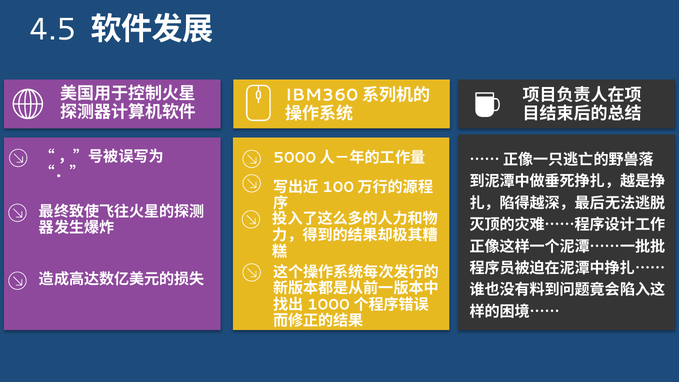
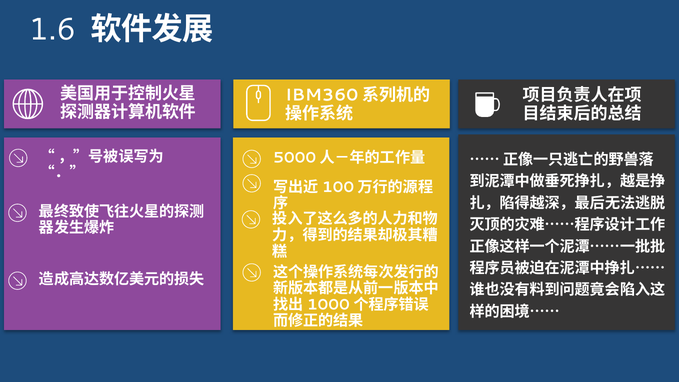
4.5: 4.5 -> 1.6 (52, 29)
